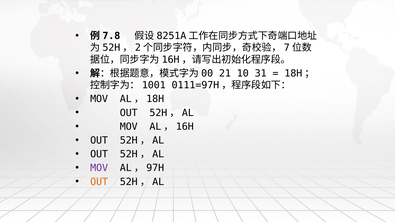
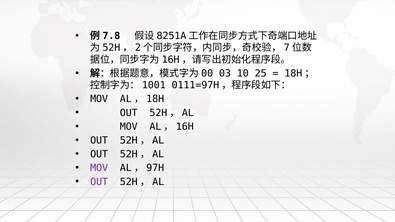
21: 21 -> 03 (225, 73)
31: 31 -> 25 (261, 73)
OUT colour: orange -> purple (99, 182)
